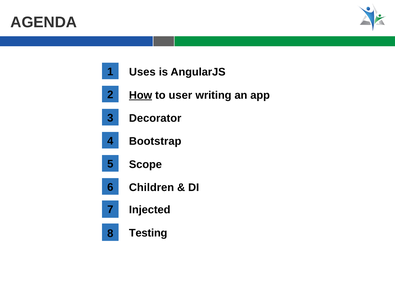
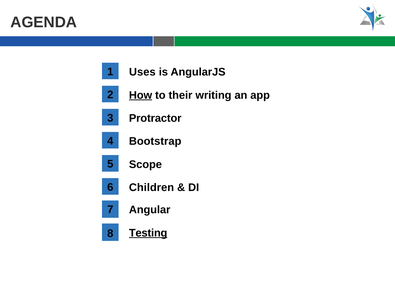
user: user -> their (180, 95)
Decorator: Decorator -> Protractor (155, 118)
Injected: Injected -> Angular (150, 209)
Testing underline: none -> present (148, 232)
